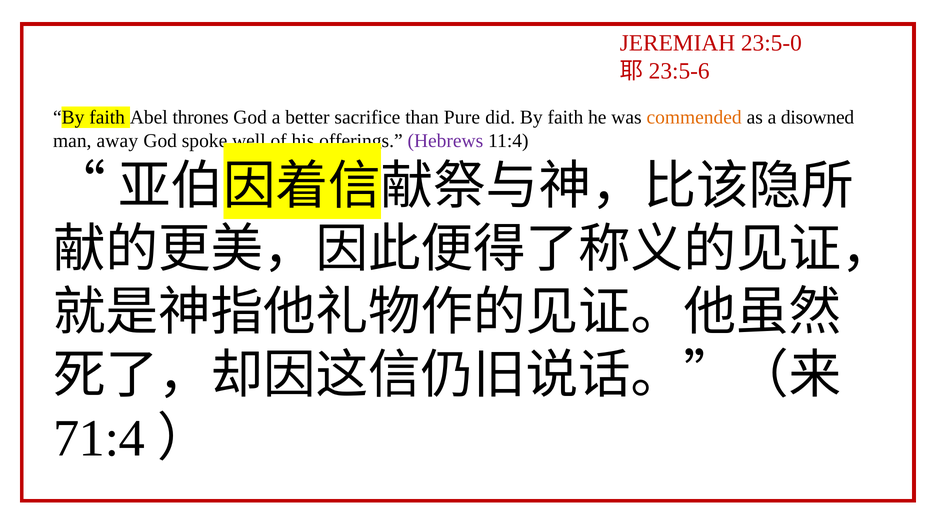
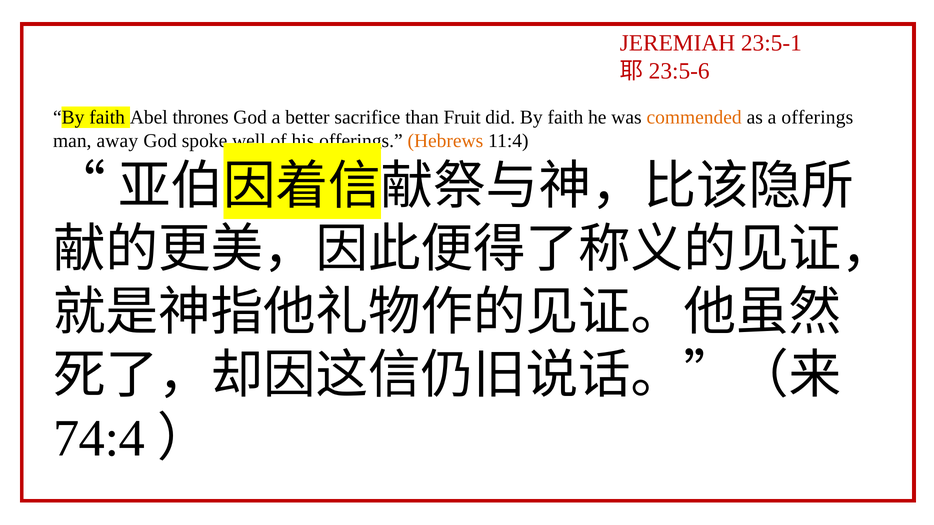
23:5-0: 23:5-0 -> 23:5-1 (771, 43)
Pure: Pure -> Fruit (462, 118)
a disowned: disowned -> offerings (817, 118)
Hebrews colour: purple -> orange (445, 141)
71:4: 71:4 -> 74:4 (99, 439)
